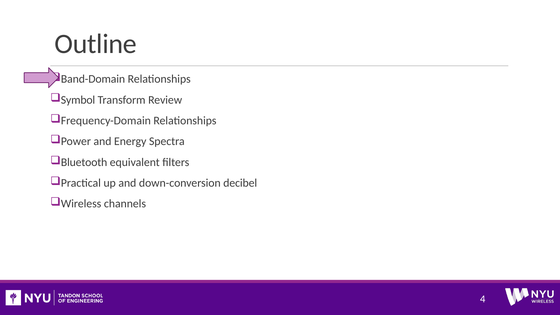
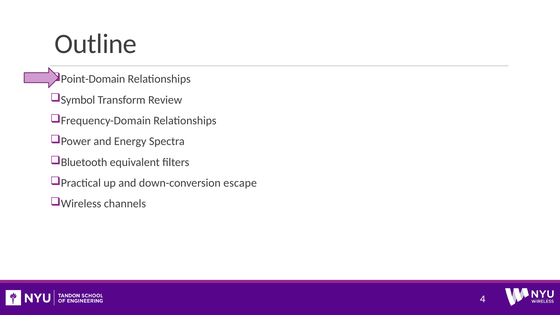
Band-Domain: Band-Domain -> Point-Domain (93, 79)
decibel: decibel -> escape (240, 183)
